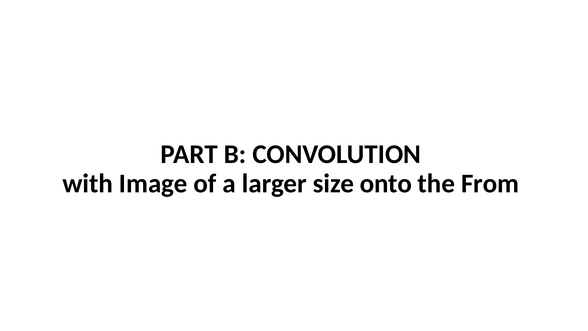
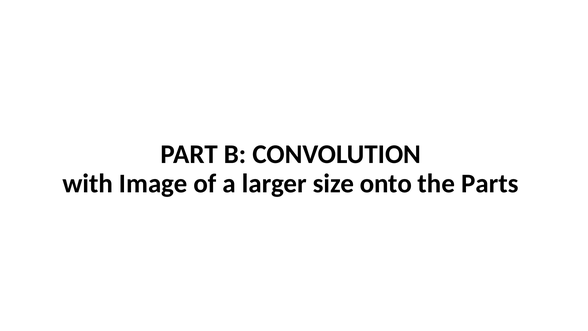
From: From -> Parts (490, 183)
